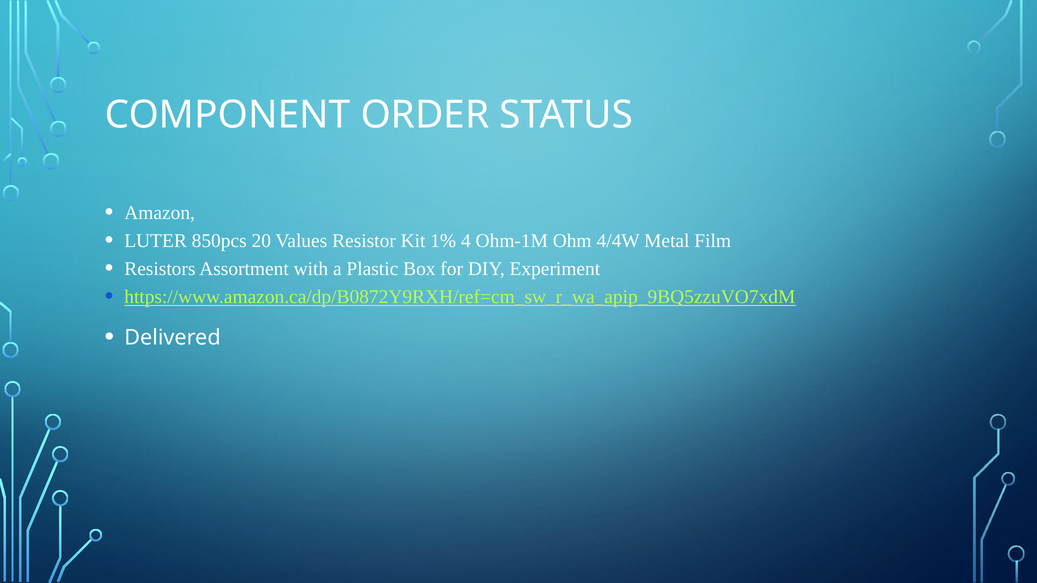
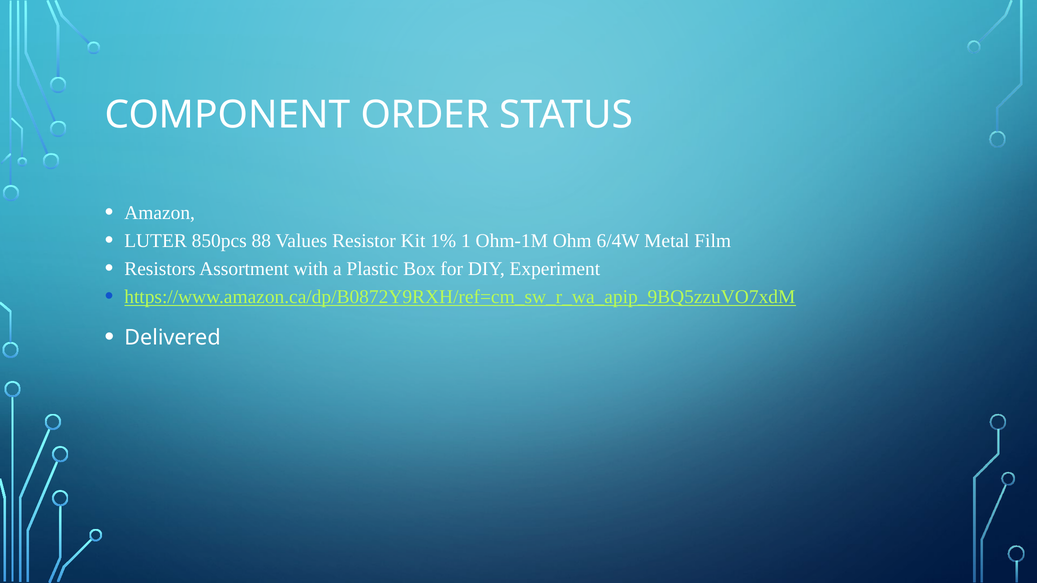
20: 20 -> 88 (261, 241)
4: 4 -> 1 (466, 241)
4/4W: 4/4W -> 6/4W (618, 241)
